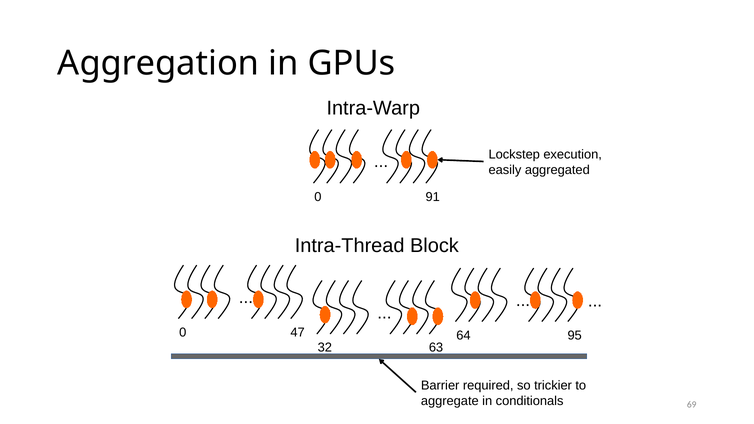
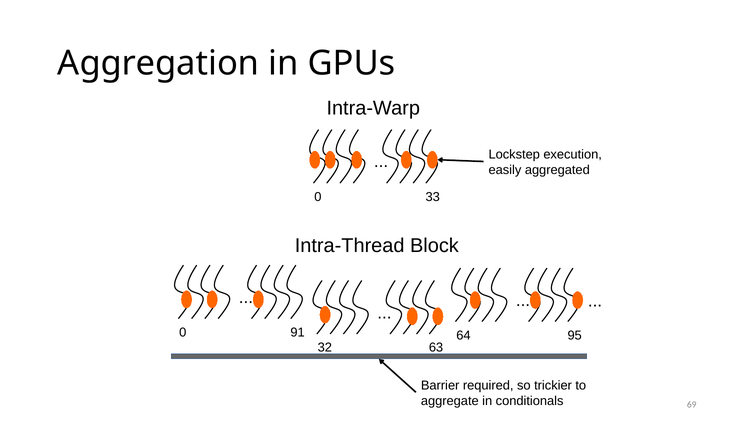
91: 91 -> 33 (433, 197)
47: 47 -> 91 (298, 332)
